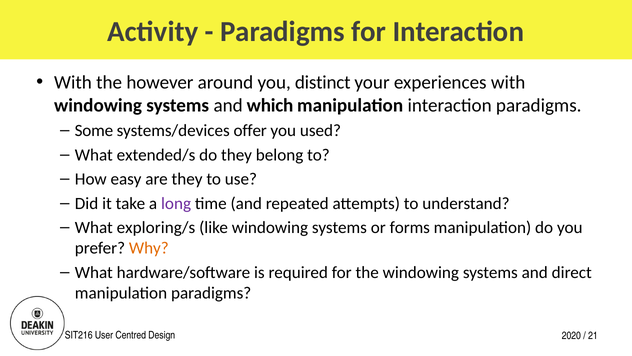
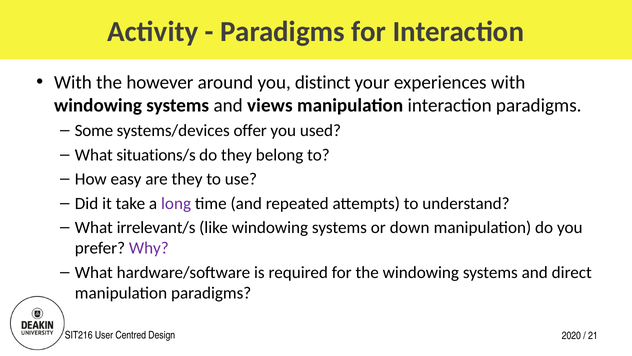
which: which -> views (270, 105)
extended/s: extended/s -> situations/s (156, 155)
exploring/s: exploring/s -> irrelevant/s (156, 227)
forms: forms -> down (410, 227)
Why colour: orange -> purple (149, 248)
